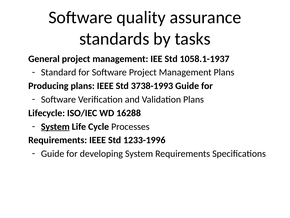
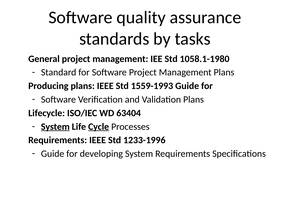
1058.1-1937: 1058.1-1937 -> 1058.1-1980 (205, 59)
3738-1993: 3738-1993 -> 1559-1993 (152, 86)
16288: 16288 -> 63404 (129, 113)
Cycle underline: none -> present (99, 126)
